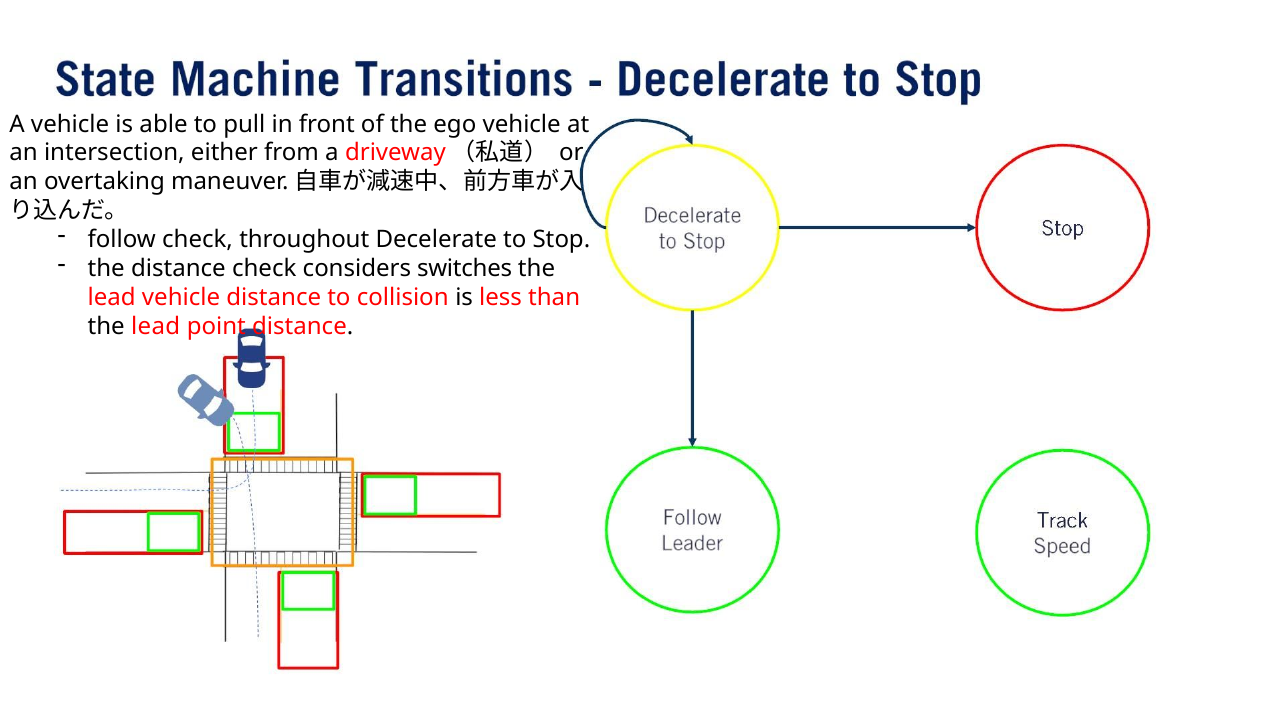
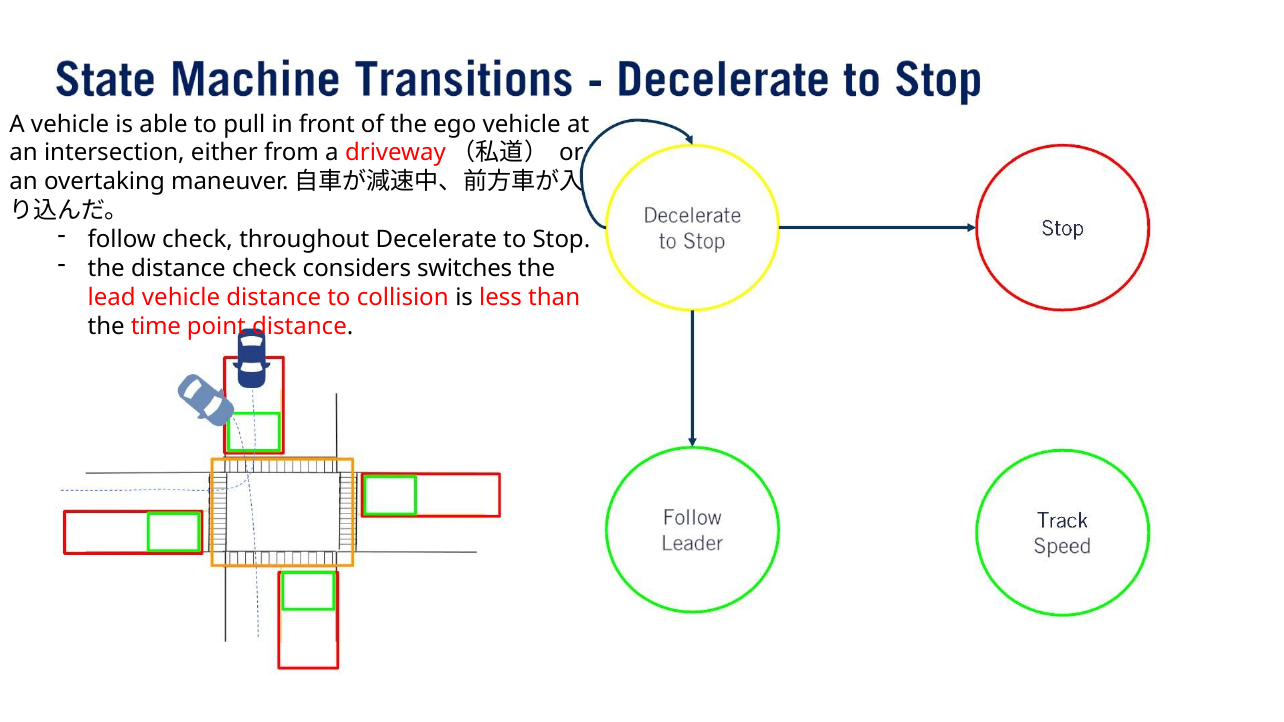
lead: lead -> time (156, 326)
